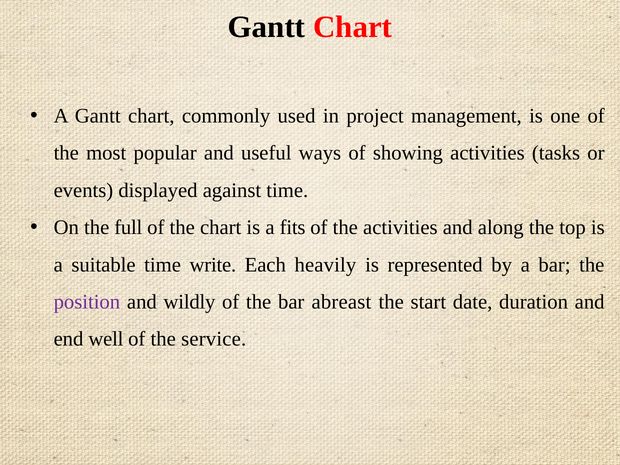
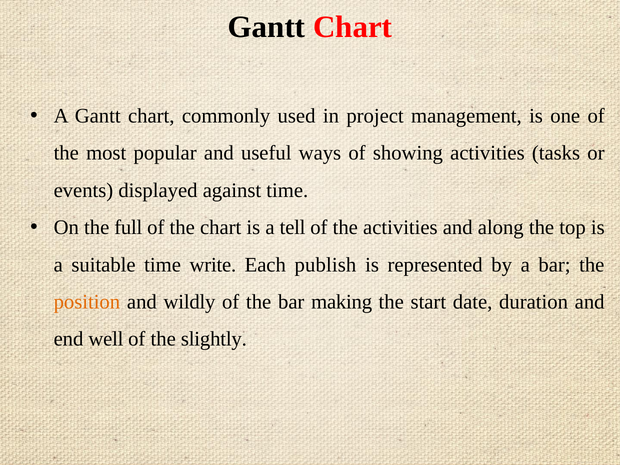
fits: fits -> tell (293, 228)
heavily: heavily -> publish (325, 265)
position colour: purple -> orange (87, 302)
abreast: abreast -> making (342, 302)
service: service -> slightly (214, 339)
